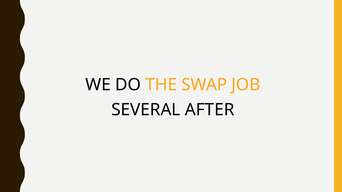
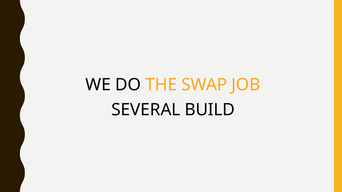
AFTER: AFTER -> BUILD (210, 110)
